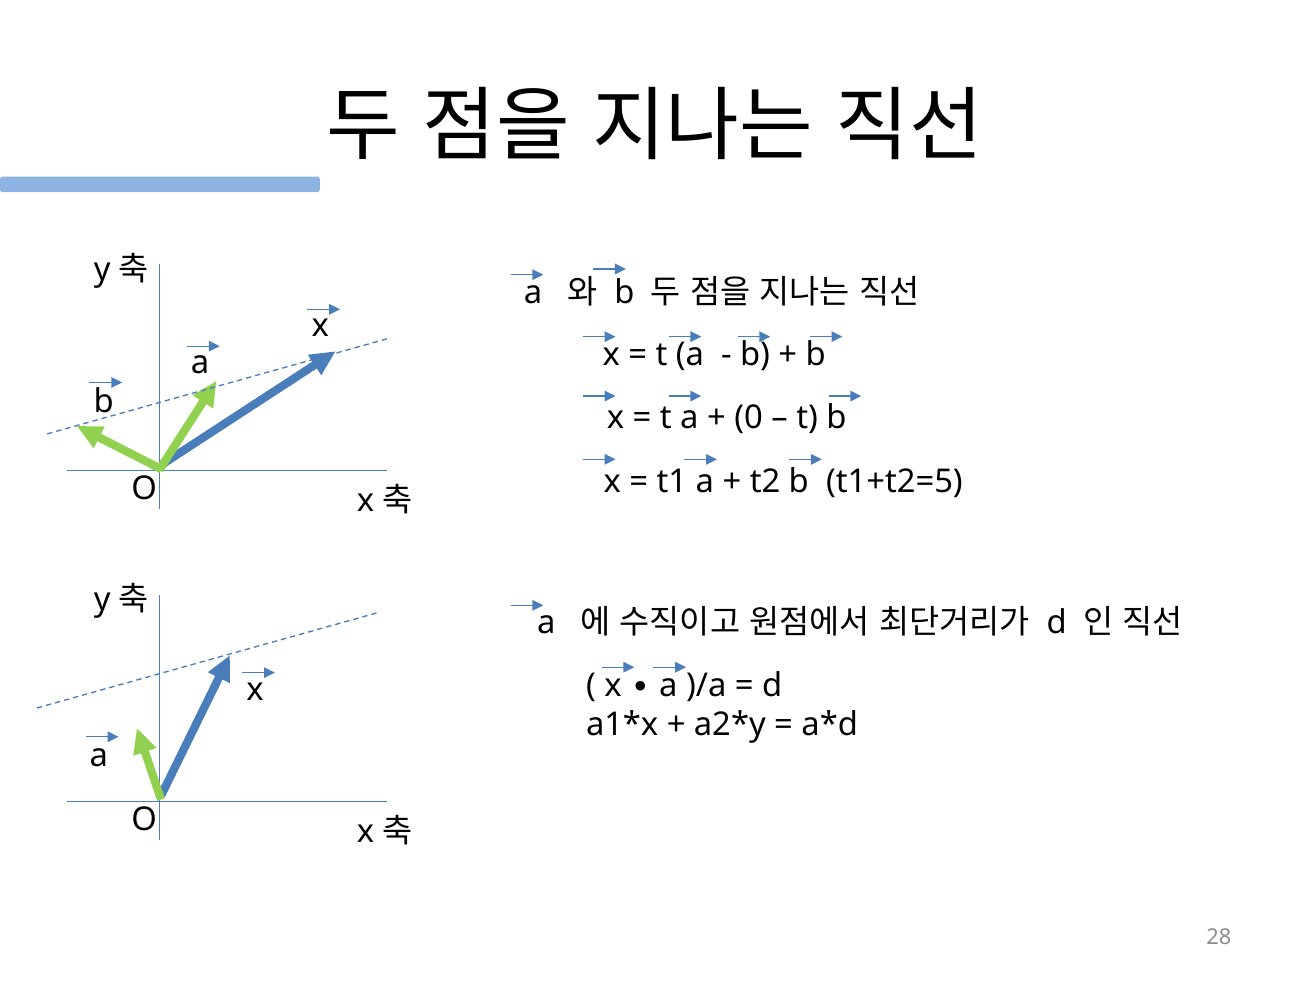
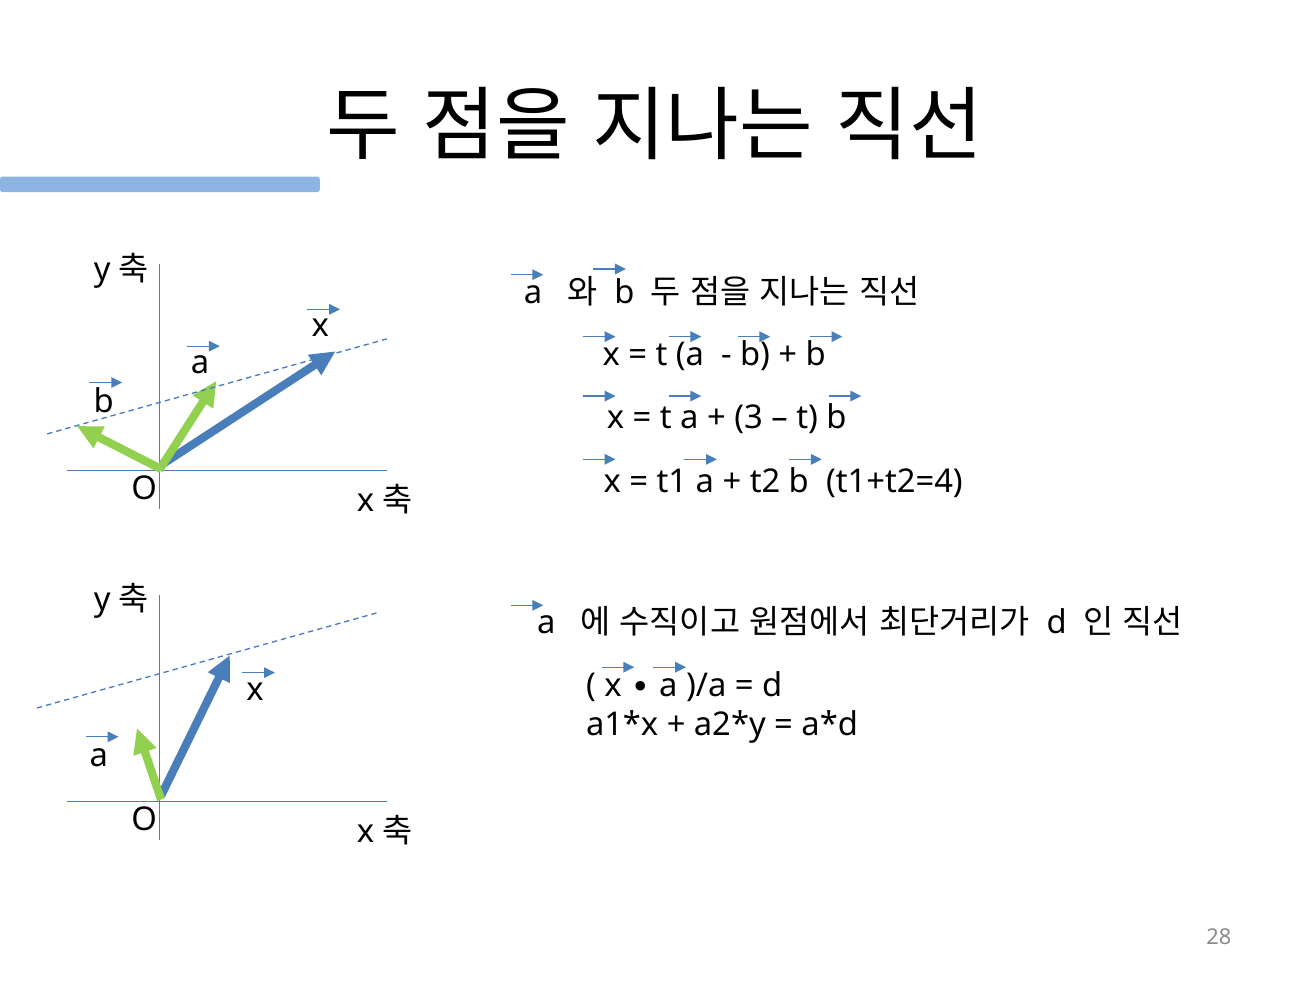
0: 0 -> 3 (749, 418)
t1+t2=5: t1+t2=5 -> t1+t2=4 (894, 481)
